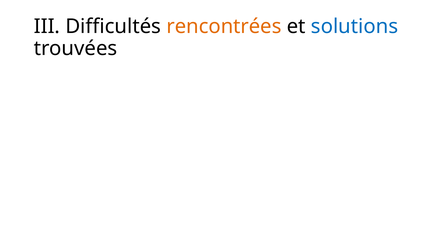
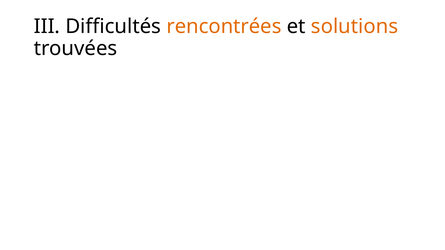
solutions colour: blue -> orange (355, 26)
